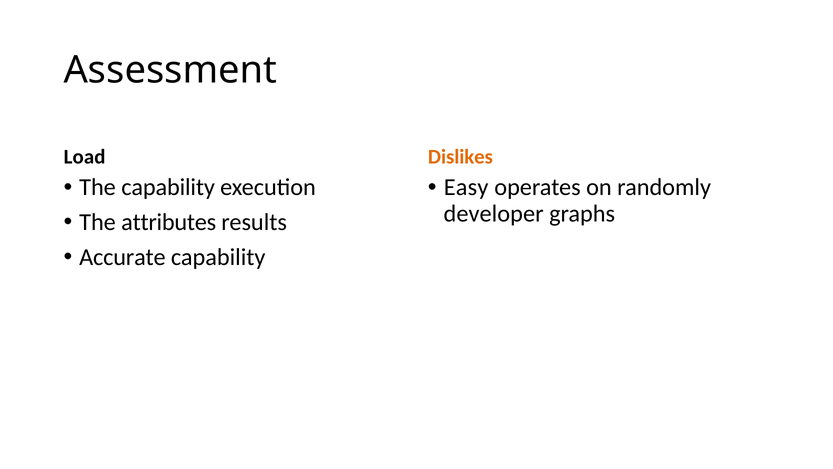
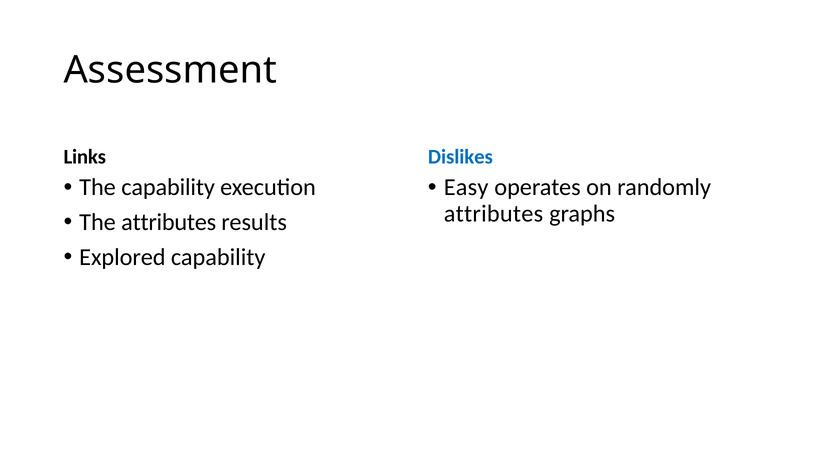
Load: Load -> Links (85, 157)
Dislikes colour: orange -> blue (460, 157)
developer: developer -> attributes (494, 214)
Accurate: Accurate -> Explored (122, 257)
